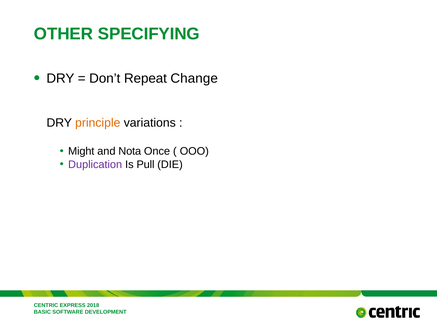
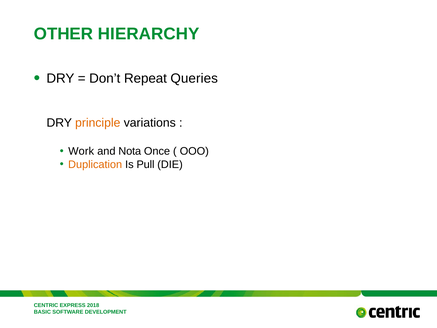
SPECIFYING: SPECIFYING -> HIERARCHY (149, 34)
Change: Change -> Queries (194, 78)
Might: Might -> Work (81, 151)
Duplication colour: purple -> orange (95, 164)
